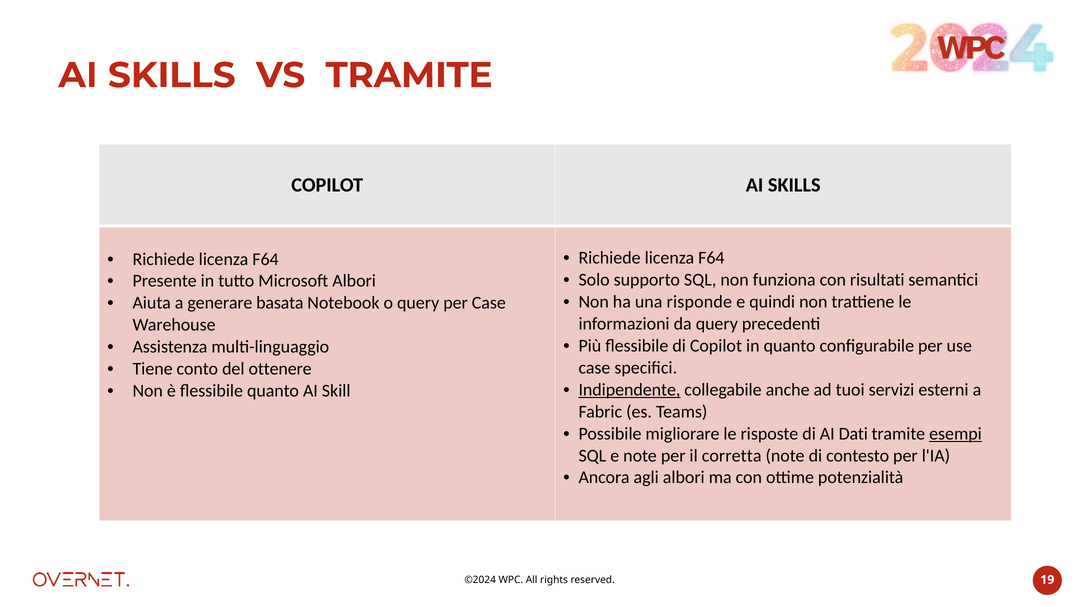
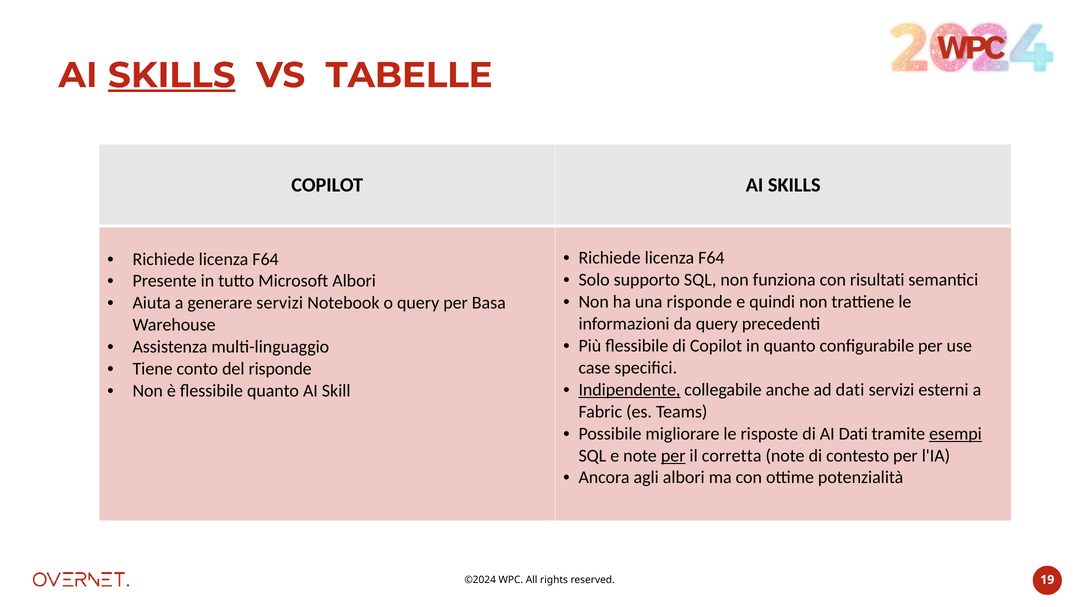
SKILLS underline: none -> present (172, 75)
VS TRAMITE: TRAMITE -> TABELLE (409, 75)
generare basata: basata -> servizi (280, 303)
per Case: Case -> Basa (489, 303)
del ottenere: ottenere -> risponde (280, 369)
ad tuoi: tuoi -> dati (850, 390)
per underline: none -> present (673, 456)
